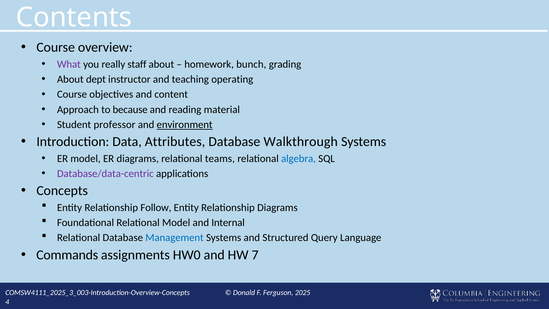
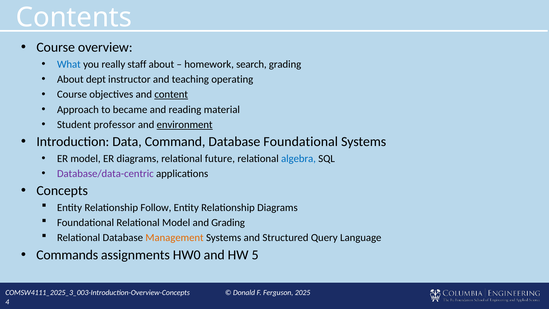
What colour: purple -> blue (69, 64)
bunch: bunch -> search (251, 64)
content underline: none -> present (171, 94)
because: because -> became (130, 109)
Attributes: Attributes -> Command (175, 142)
Database Walkthrough: Walkthrough -> Foundational (301, 142)
teams: teams -> future (220, 158)
and Internal: Internal -> Grading (228, 222)
Management colour: blue -> orange (175, 238)
7: 7 -> 5 (255, 255)
